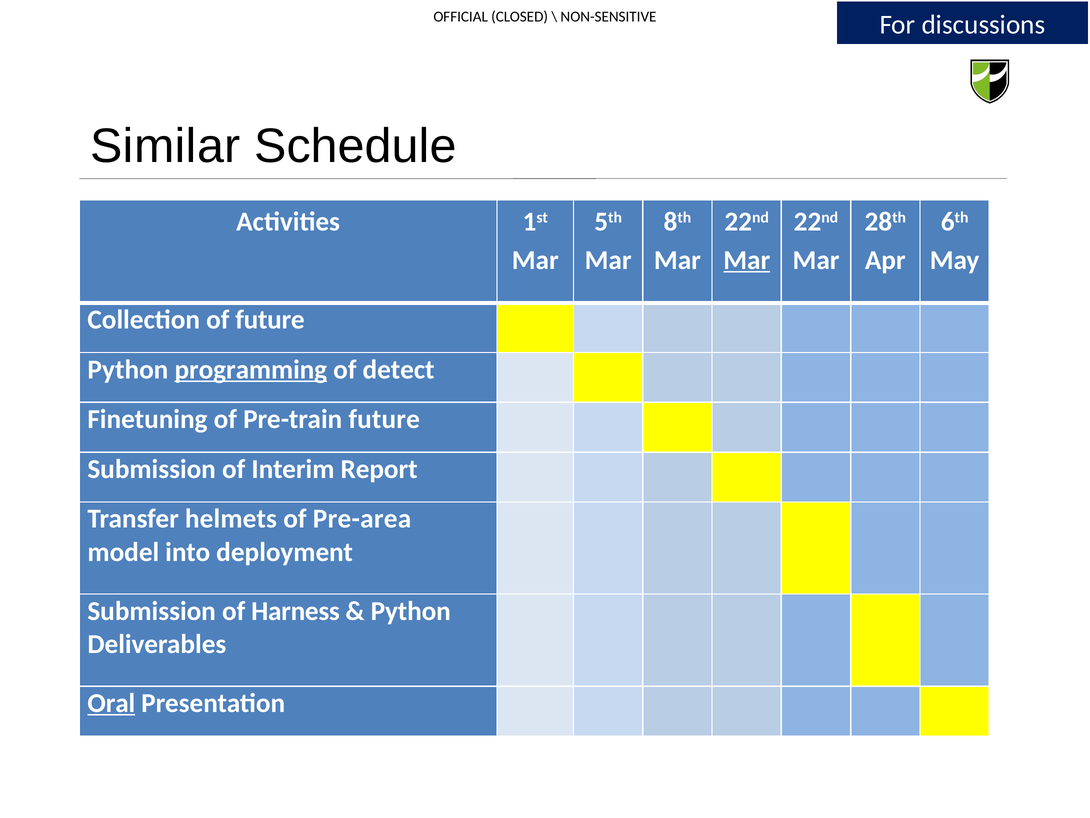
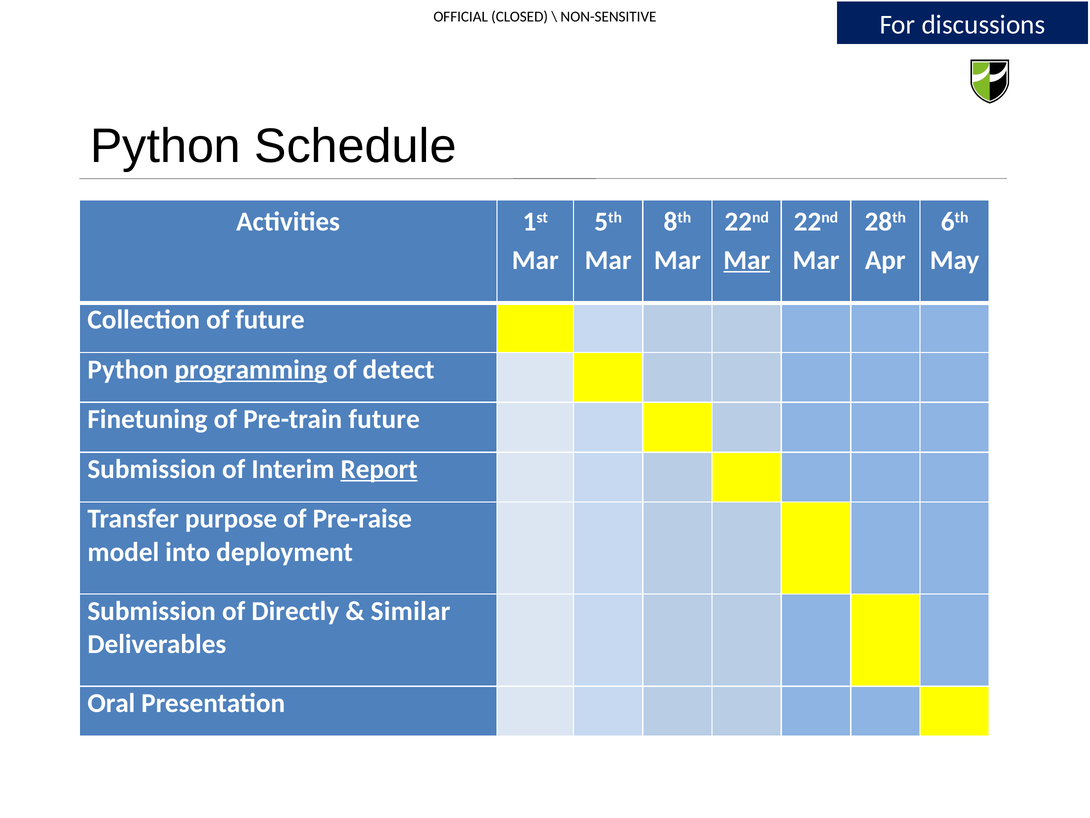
Similar: Similar -> Python (166, 146)
Report underline: none -> present (379, 469)
helmets: helmets -> purpose (231, 519)
Pre-area: Pre-area -> Pre-raise (362, 519)
Harness: Harness -> Directly (295, 611)
Python: Python -> Similar (411, 611)
Oral underline: present -> none (111, 703)
